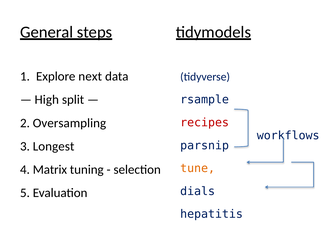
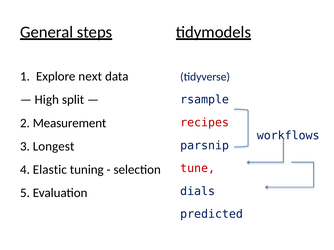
Oversampling: Oversampling -> Measurement (70, 123)
tune colour: orange -> red (198, 169)
Matrix: Matrix -> Elastic (50, 170)
hepatitis: hepatitis -> predicted (212, 215)
